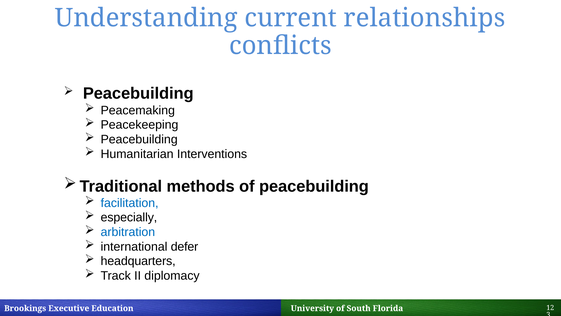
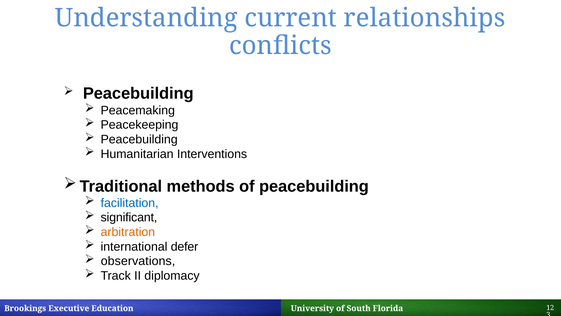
especially: especially -> significant (129, 217)
arbitration colour: blue -> orange (128, 232)
headquarters: headquarters -> observations (138, 261)
